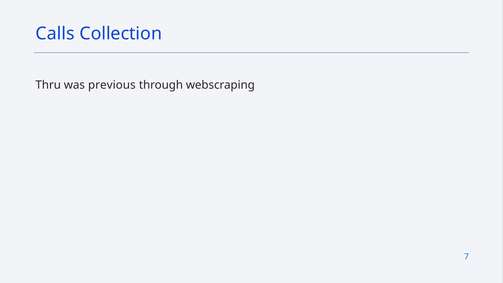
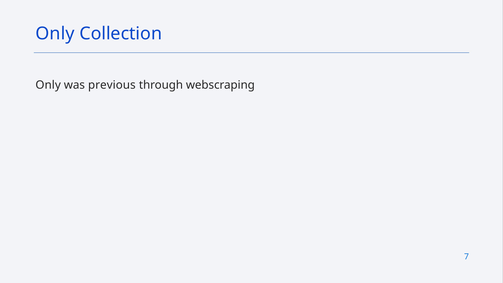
Calls: Calls -> Only (55, 34)
Thru: Thru -> Only (48, 85)
